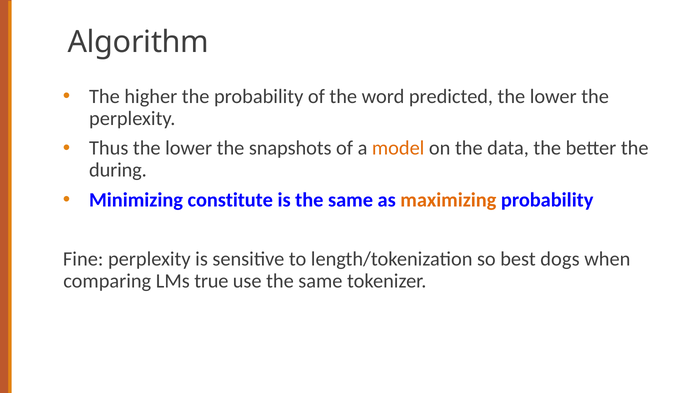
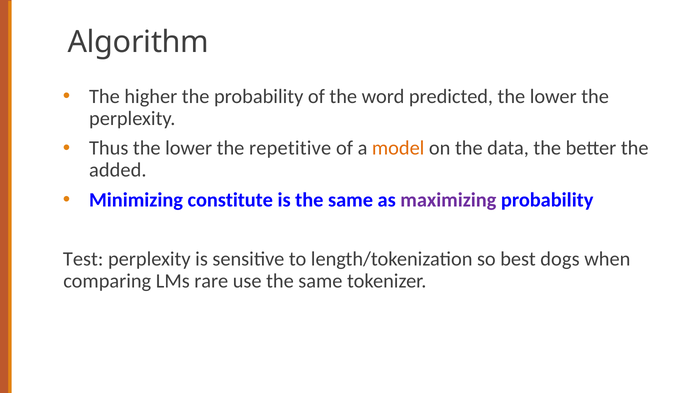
snapshots: snapshots -> repetitive (290, 148)
during: during -> added (118, 170)
maximizing colour: orange -> purple (448, 200)
Fine: Fine -> Test (83, 259)
true: true -> rare (211, 281)
